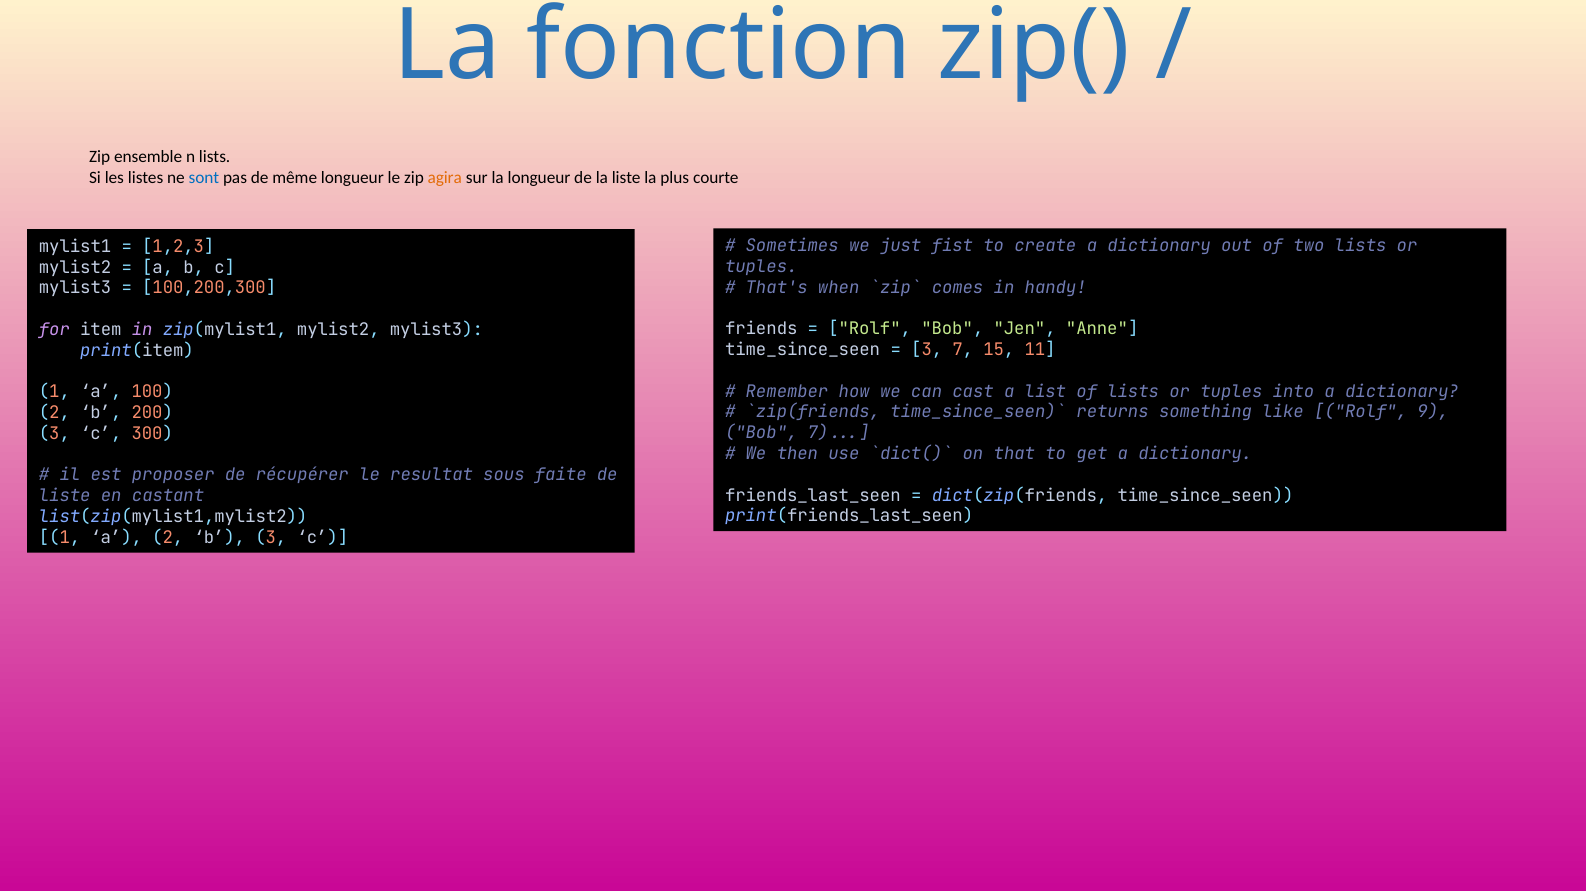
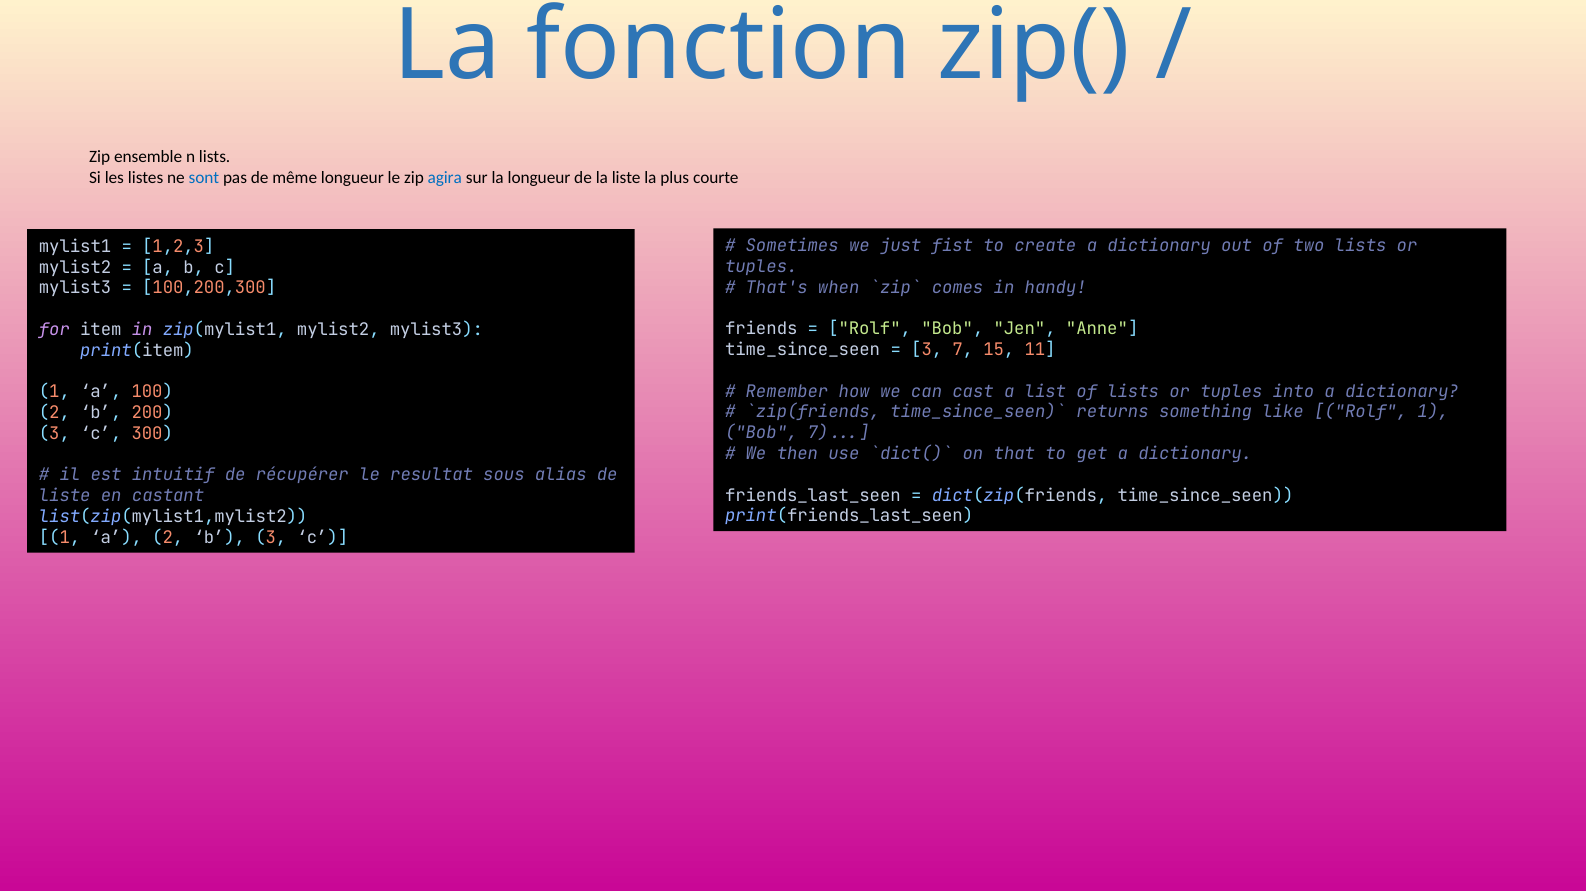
agira colour: orange -> blue (445, 178)
Rolf 9: 9 -> 1 (1433, 412)
proposer: proposer -> intuitif (173, 475)
faite: faite -> alias (561, 475)
